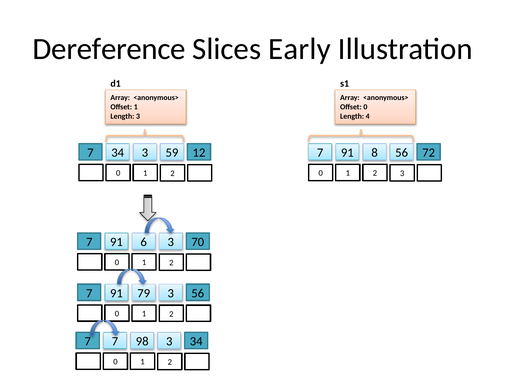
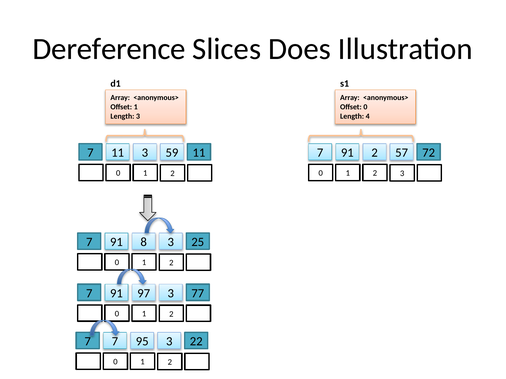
Early: Early -> Does (300, 49)
7 34: 34 -> 11 (118, 153)
59 12: 12 -> 11 (199, 153)
91 8: 8 -> 2 (375, 153)
56: 56 -> 57 (402, 153)
6: 6 -> 8 (144, 242)
70: 70 -> 25 (198, 242)
79: 79 -> 97 (144, 294)
56: 56 -> 77 (198, 294)
98: 98 -> 95 (142, 342)
3 34: 34 -> 22 (196, 342)
